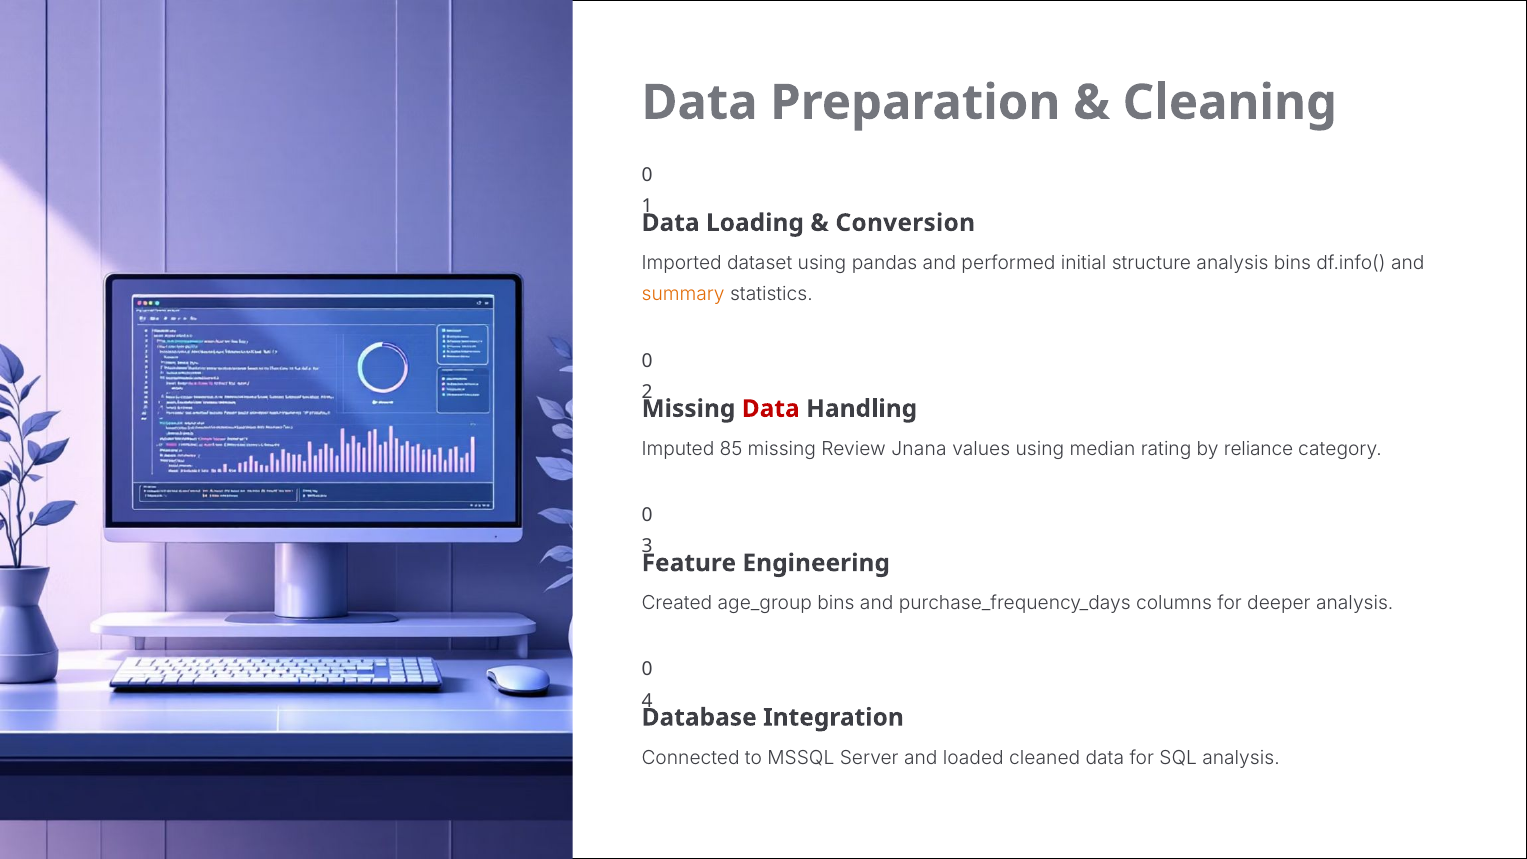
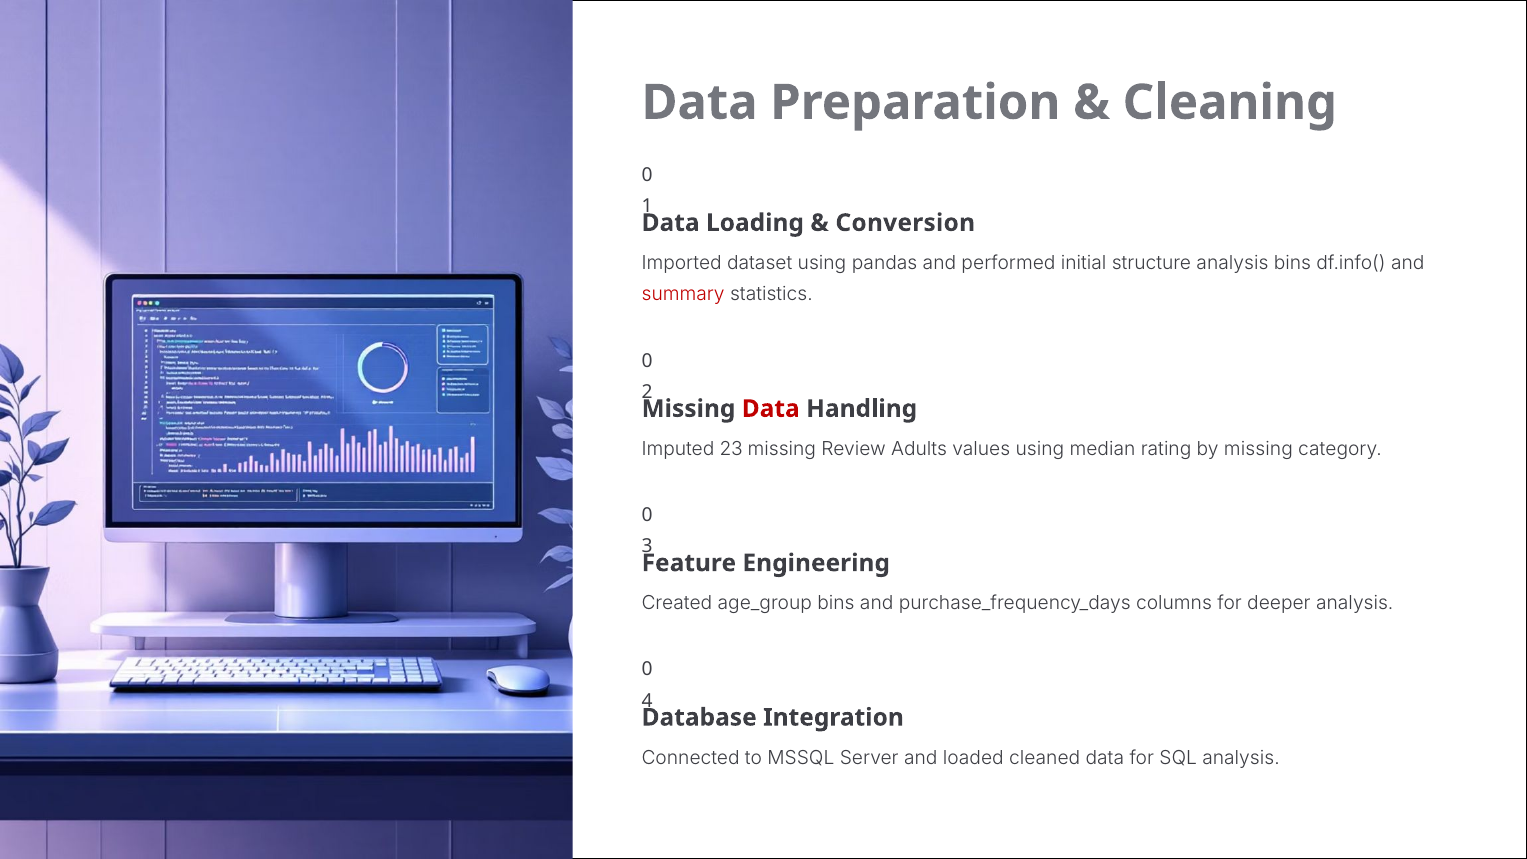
summary colour: orange -> red (683, 294)
85: 85 -> 23 (731, 449)
Jnana: Jnana -> Adults (919, 449)
by reliance: reliance -> missing (1258, 449)
